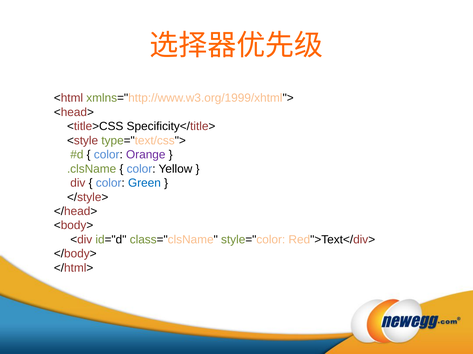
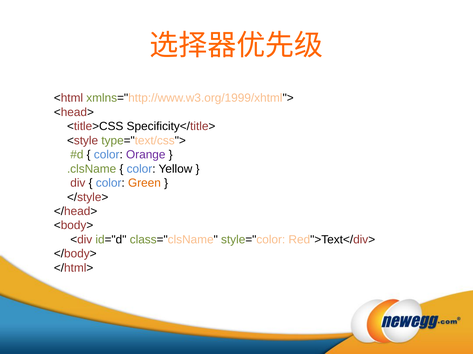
Green colour: blue -> orange (144, 183)
